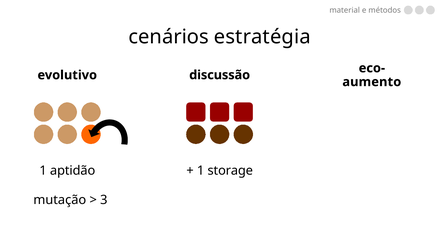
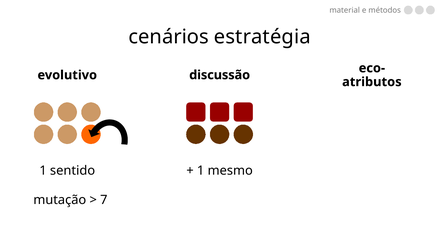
aumento: aumento -> atributos (372, 82)
aptidão: aptidão -> sentido (73, 171)
storage: storage -> mesmo (230, 171)
3: 3 -> 7 (104, 200)
